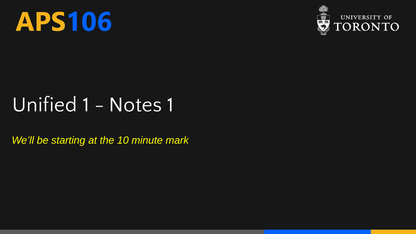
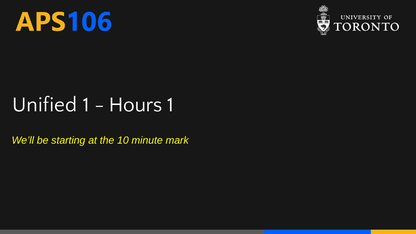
Notes: Notes -> Hours (136, 104)
